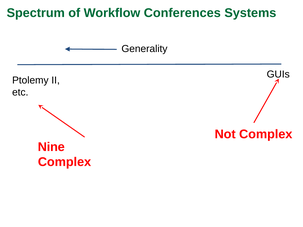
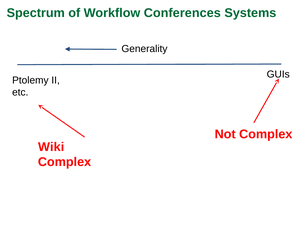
Nine: Nine -> Wiki (51, 147)
